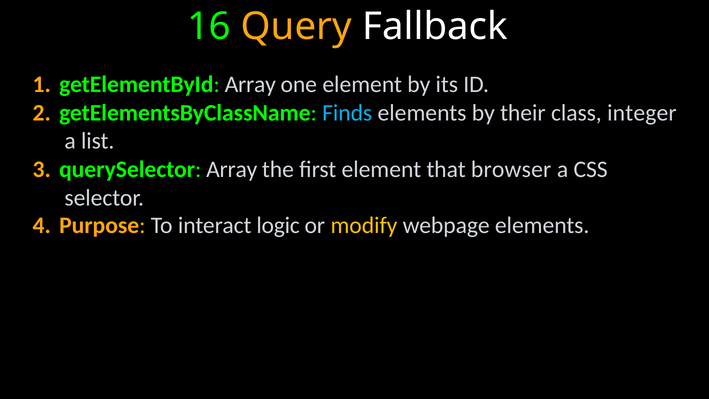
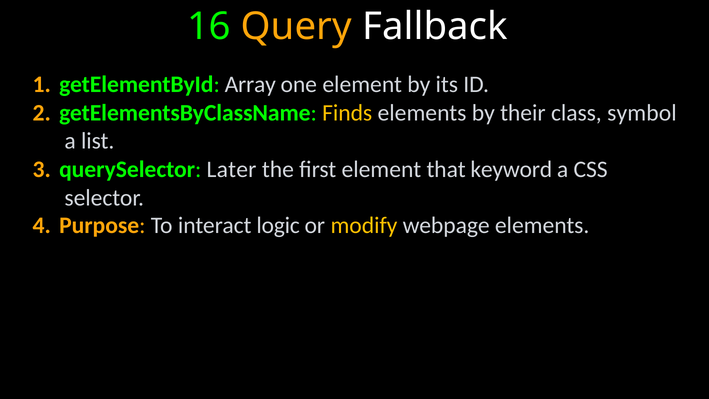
Finds colour: light blue -> yellow (347, 113)
integer: integer -> symbol (642, 113)
querySelector Array: Array -> Later (232, 169)
browser: browser -> keyword (511, 169)
